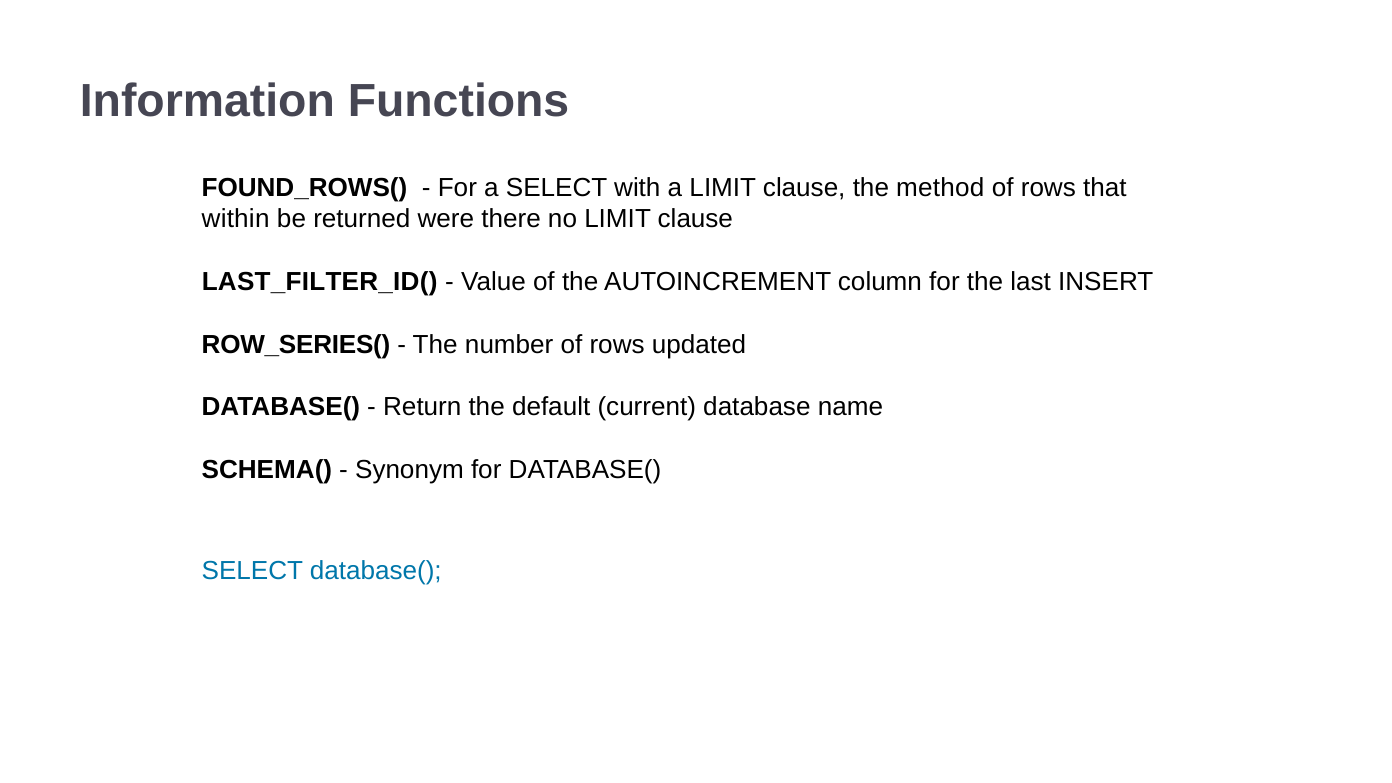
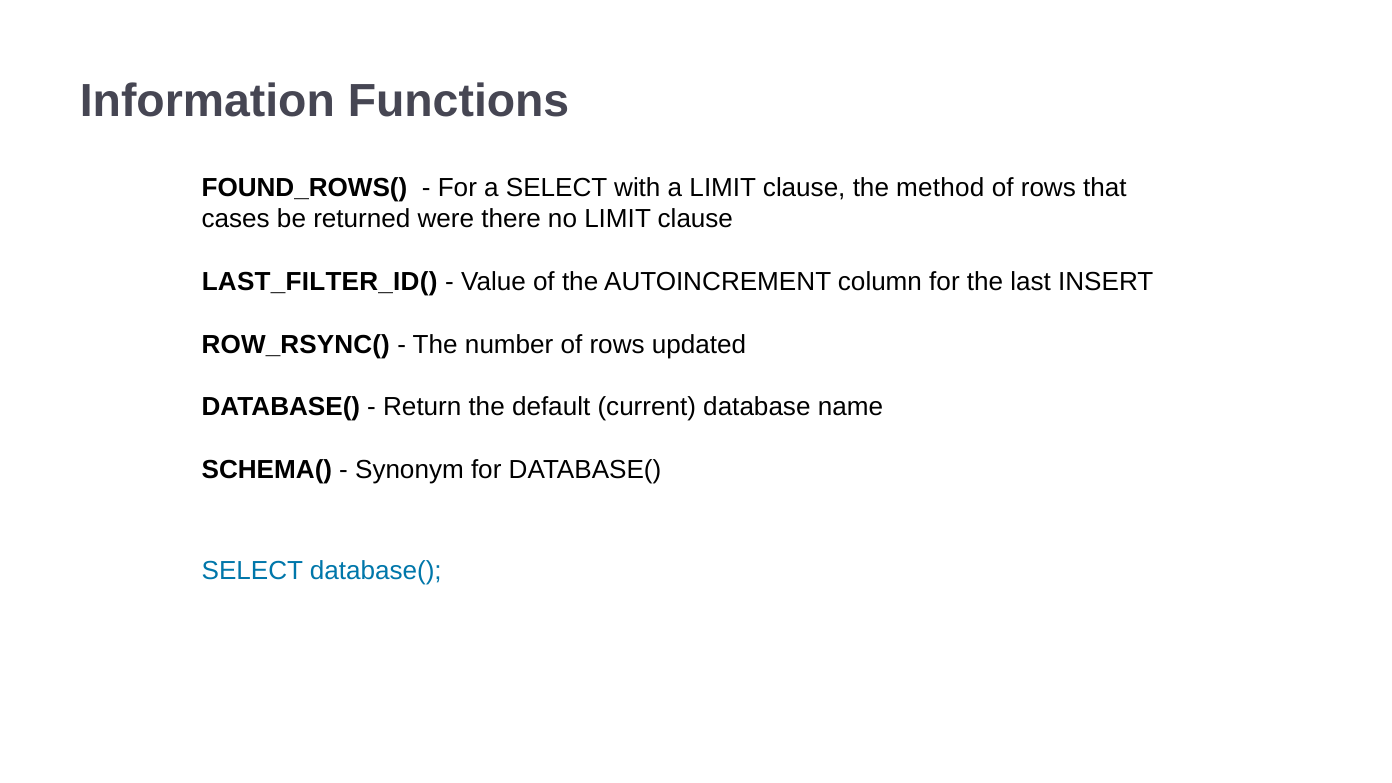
within: within -> cases (236, 219)
ROW_SERIES(: ROW_SERIES( -> ROW_RSYNC( (296, 344)
